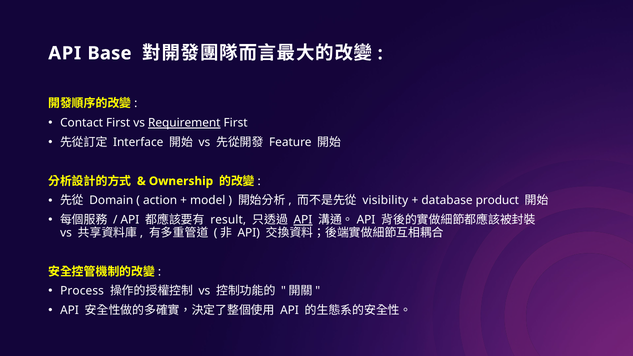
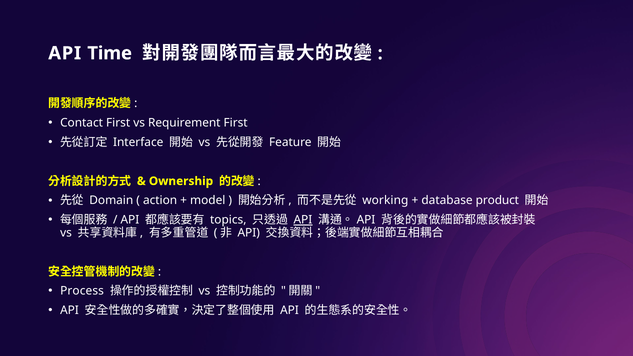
Base: Base -> Time (110, 53)
Requirement underline: present -> none (184, 123)
visibility: visibility -> working (385, 201)
result: result -> topics (228, 220)
